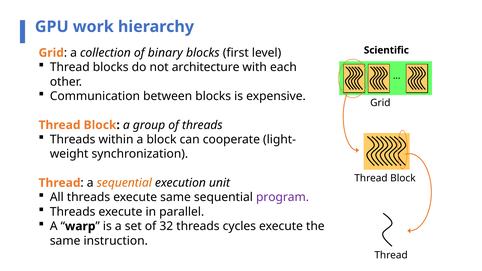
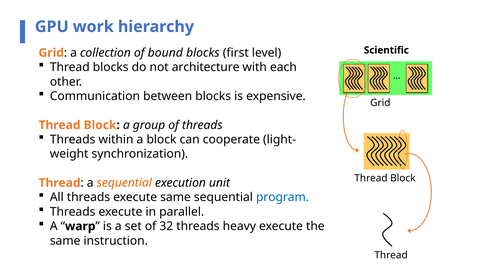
binary: binary -> bound (165, 53)
program colour: purple -> blue (283, 197)
cycles: cycles -> heavy (239, 226)
